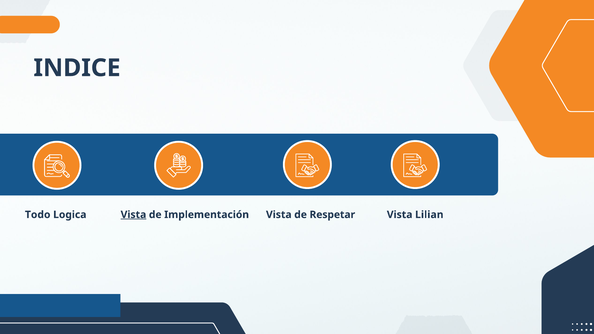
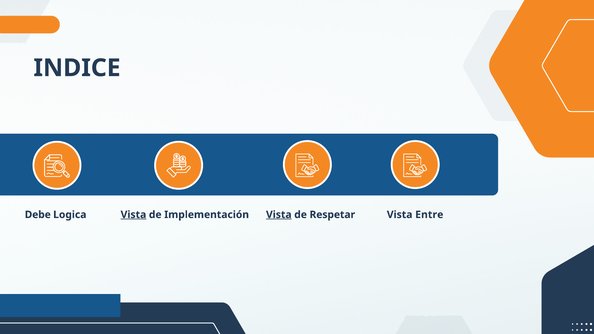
Todo: Todo -> Debe (38, 215)
Vista underline: none -> present (279, 215)
Lilian: Lilian -> Entre (429, 215)
